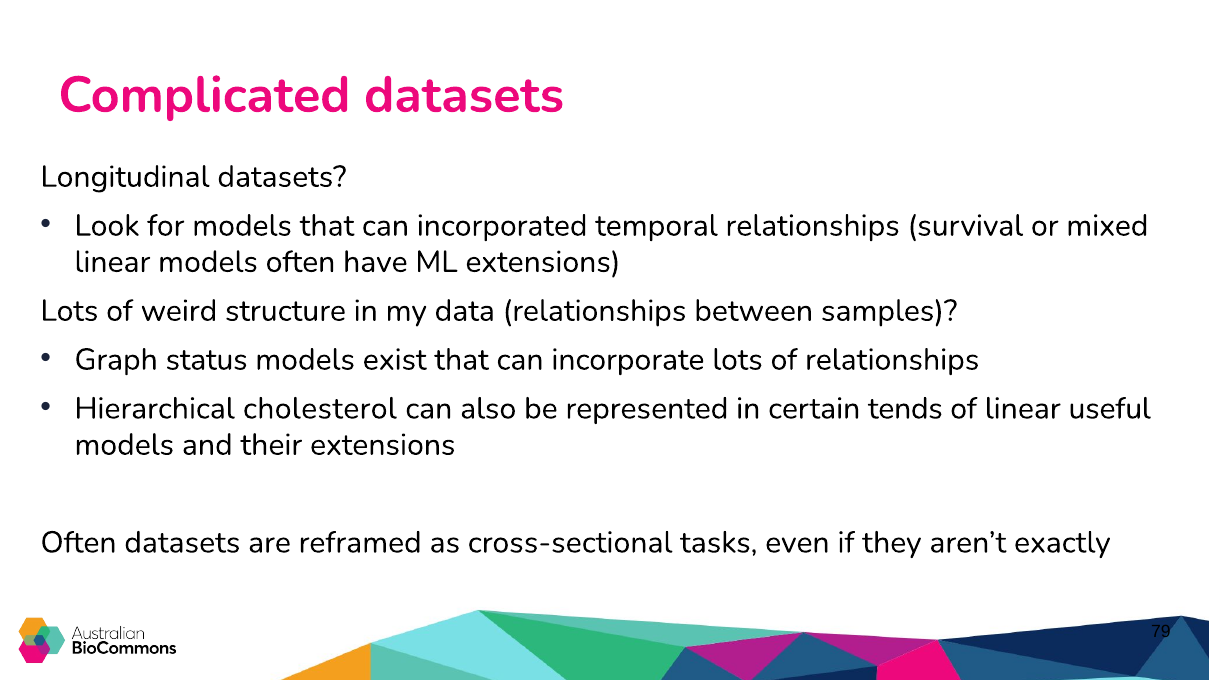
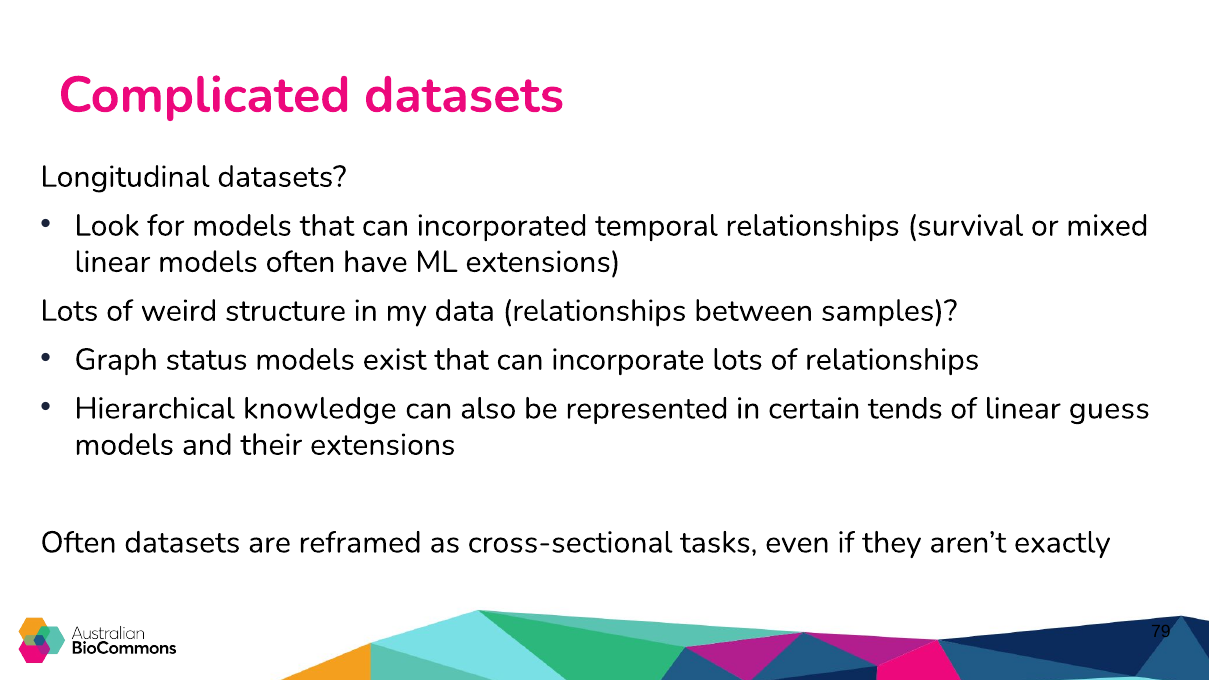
cholesterol: cholesterol -> knowledge (320, 409)
useful: useful -> guess (1109, 409)
